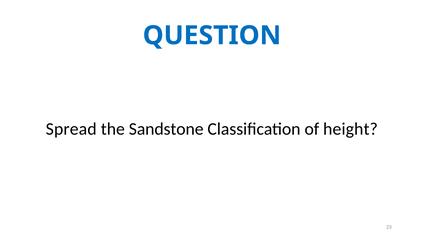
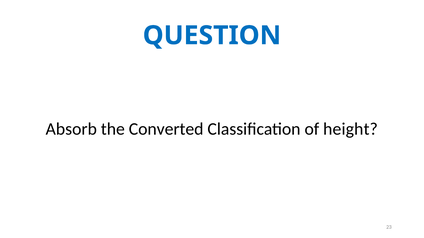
Spread: Spread -> Absorb (71, 129)
Sandstone: Sandstone -> Converted (166, 129)
